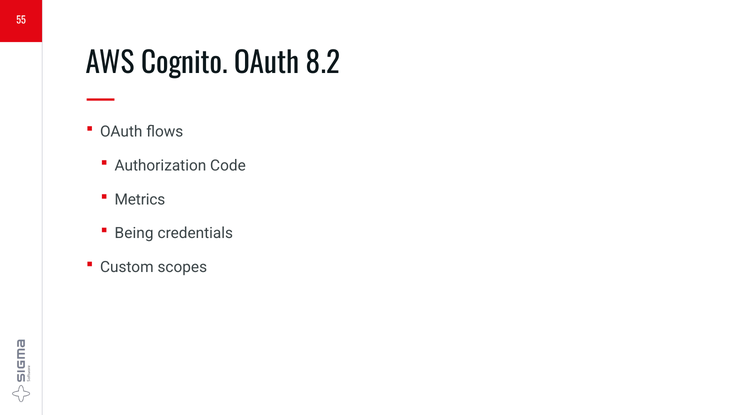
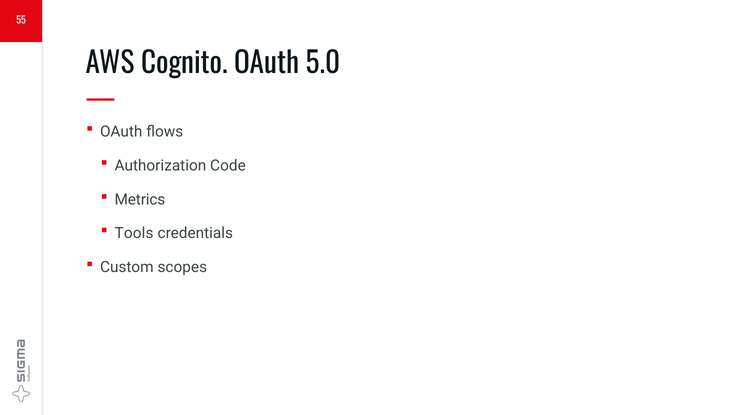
8.2: 8.2 -> 5.0 (323, 64)
Being: Being -> Tools (134, 233)
